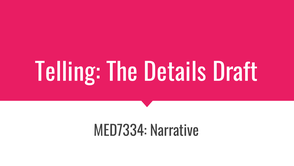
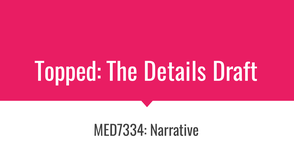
Telling: Telling -> Topped (68, 73)
